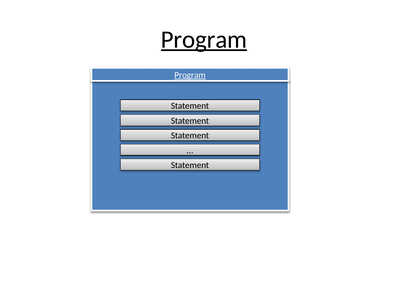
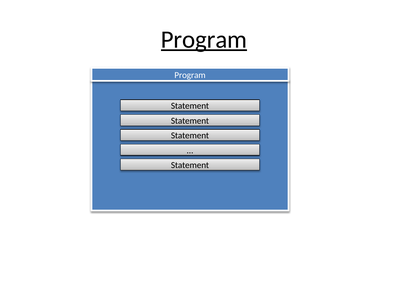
Program underline: present -> none (190, 75)
